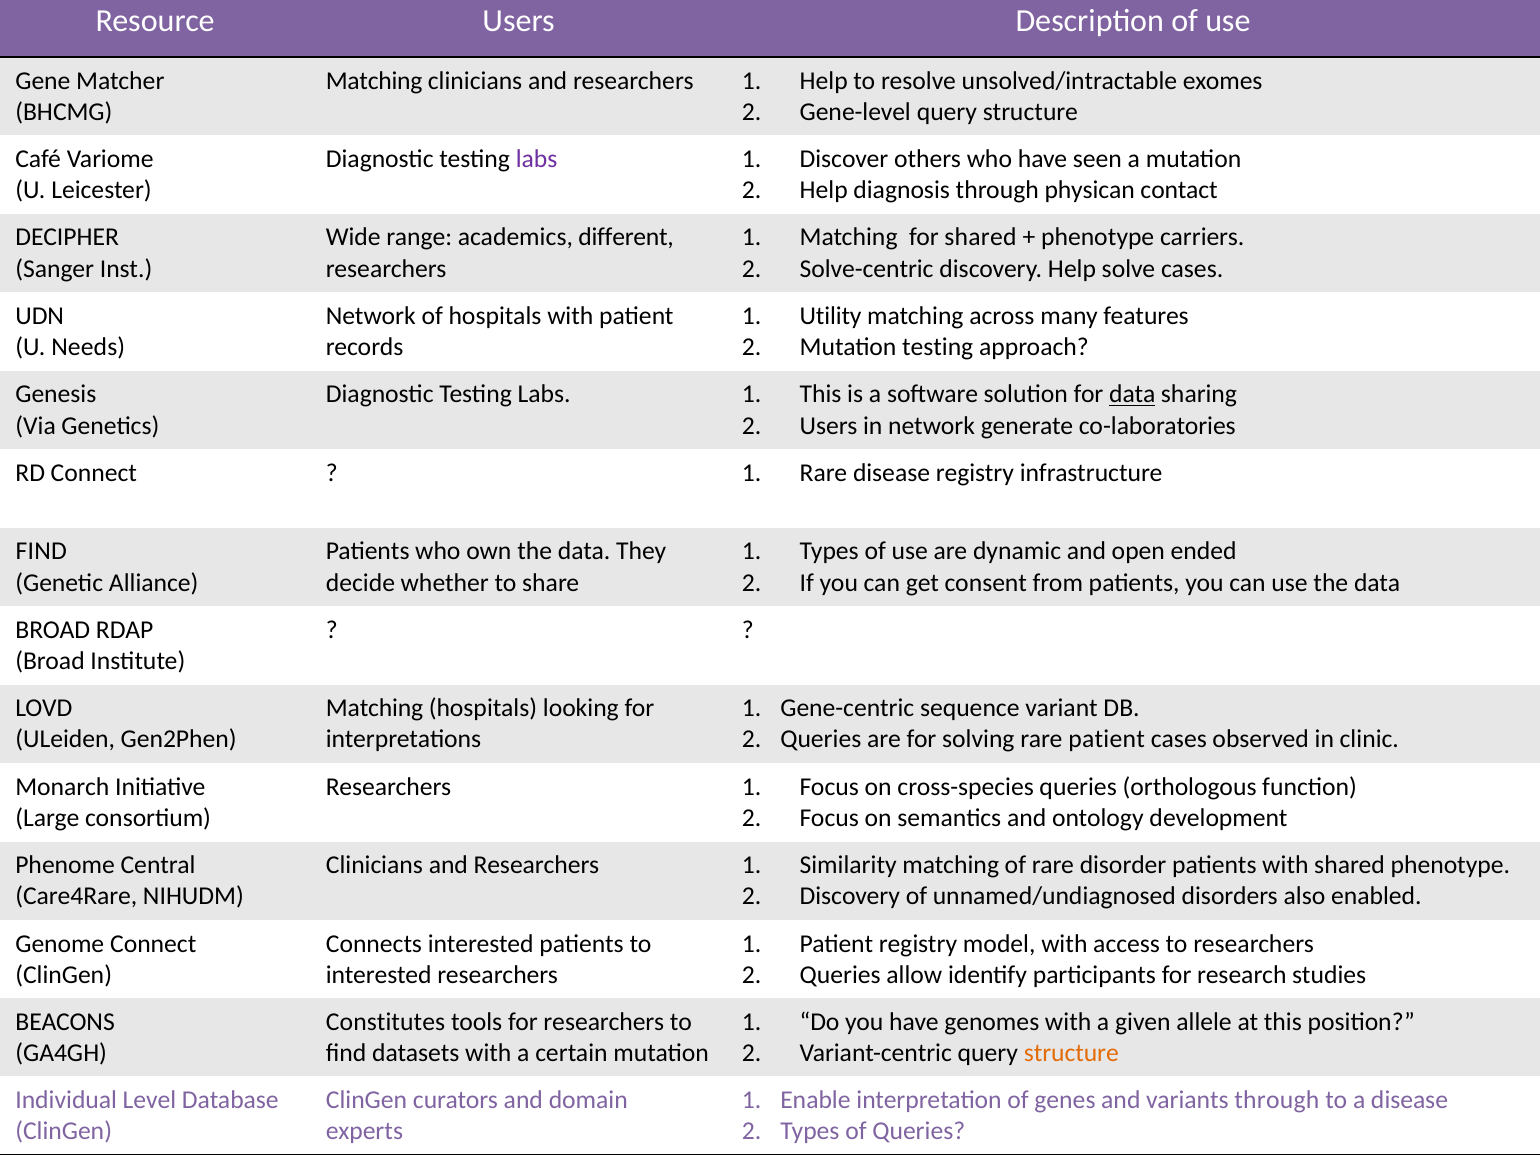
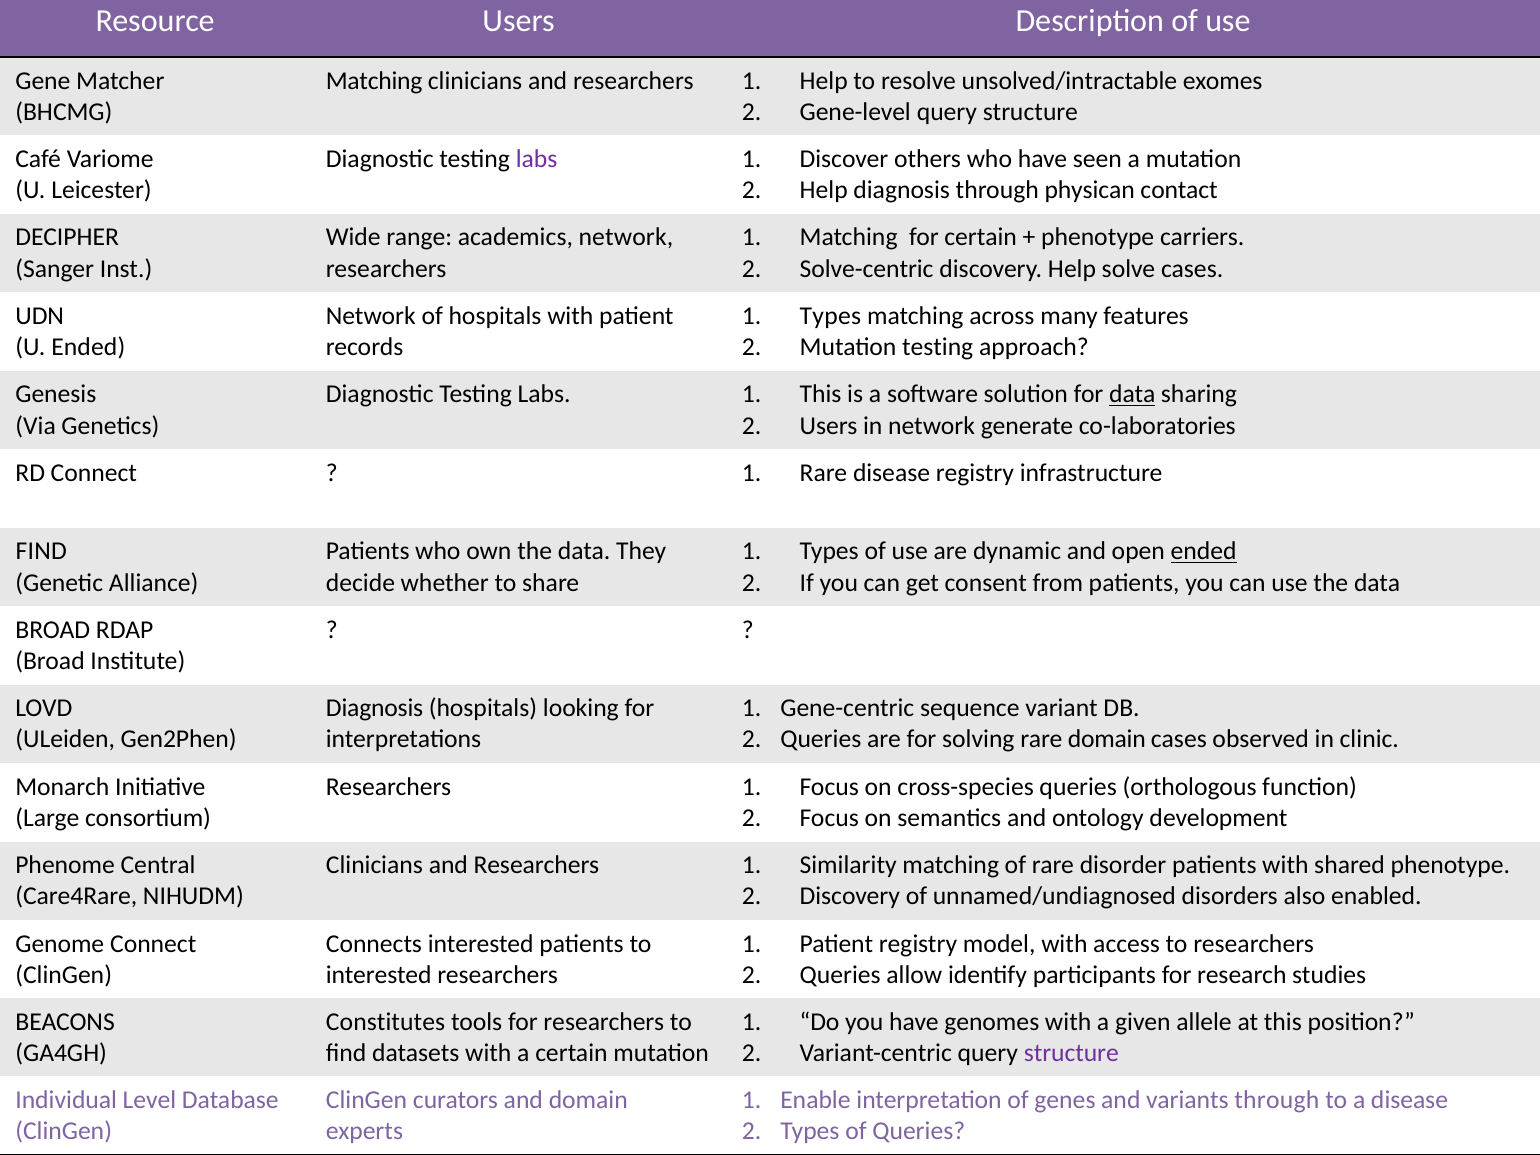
academics different: different -> network (626, 238)
for shared: shared -> certain (981, 238)
Utility: Utility -> Types (830, 316)
U Needs: Needs -> Ended (88, 347)
ended underline: none -> present (1204, 551)
Matching: Matching -> Diagnosis (375, 708)
rare patient: patient -> domain (1107, 740)
structure colour: orange -> purple (1071, 1053)
